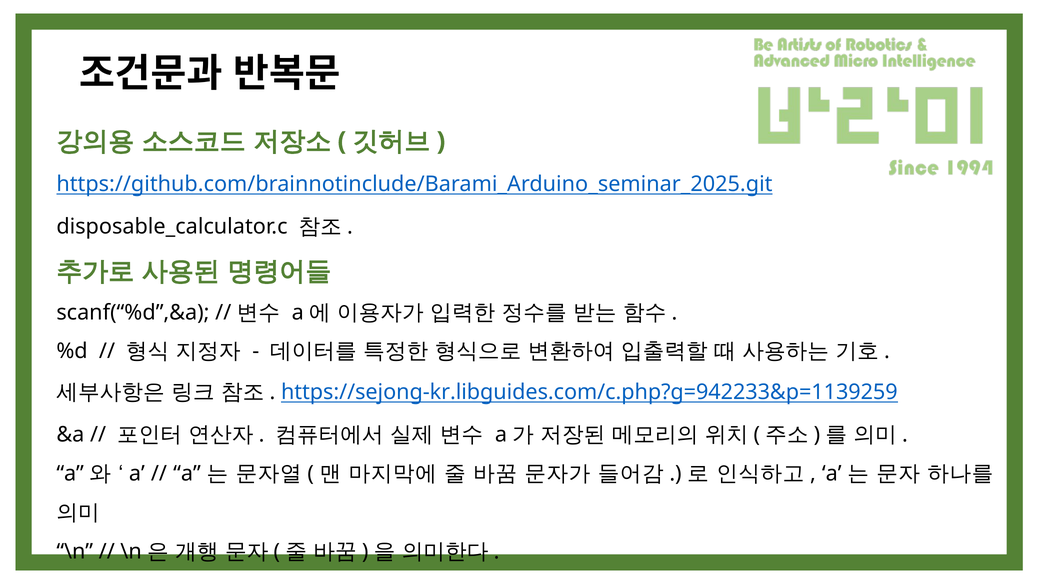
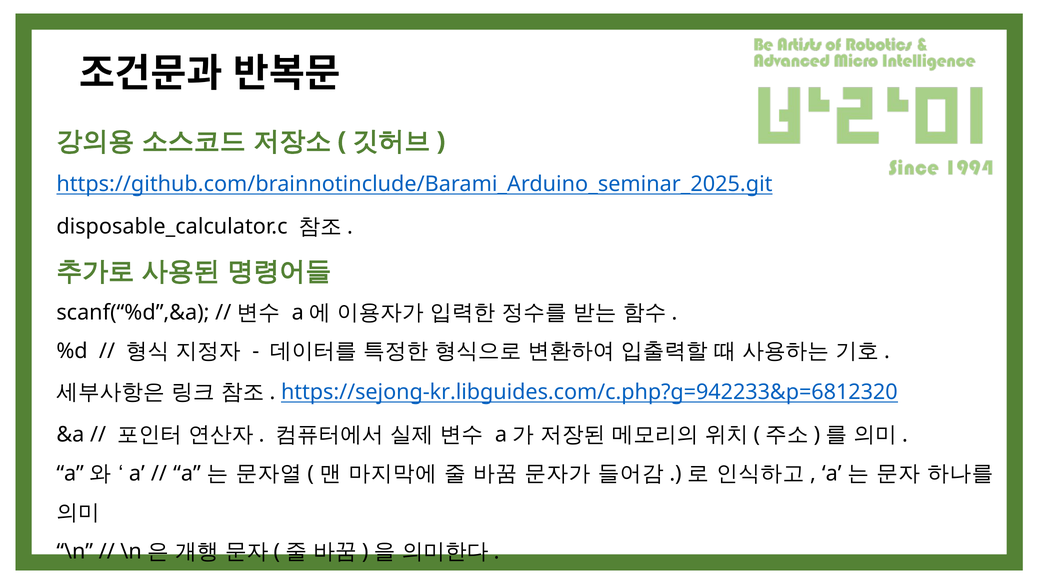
https://sejong-kr.libguides.com/c.php?g=942233&p=1139259: https://sejong-kr.libguides.com/c.php?g=942233&p=1139259 -> https://sejong-kr.libguides.com/c.php?g=942233&p=6812320 (589, 392)
